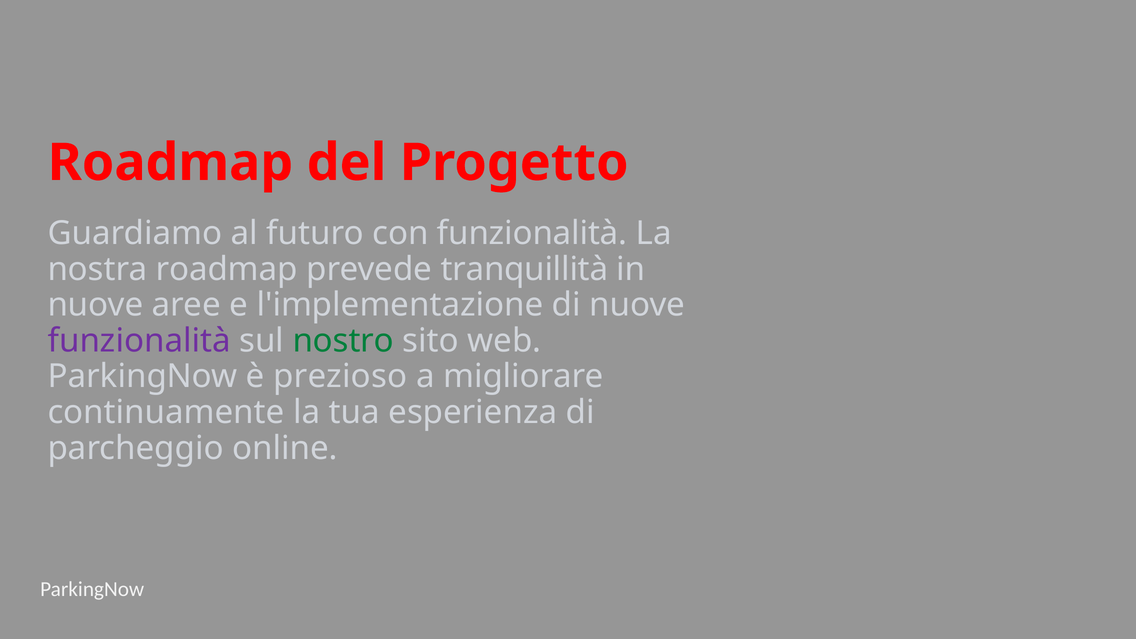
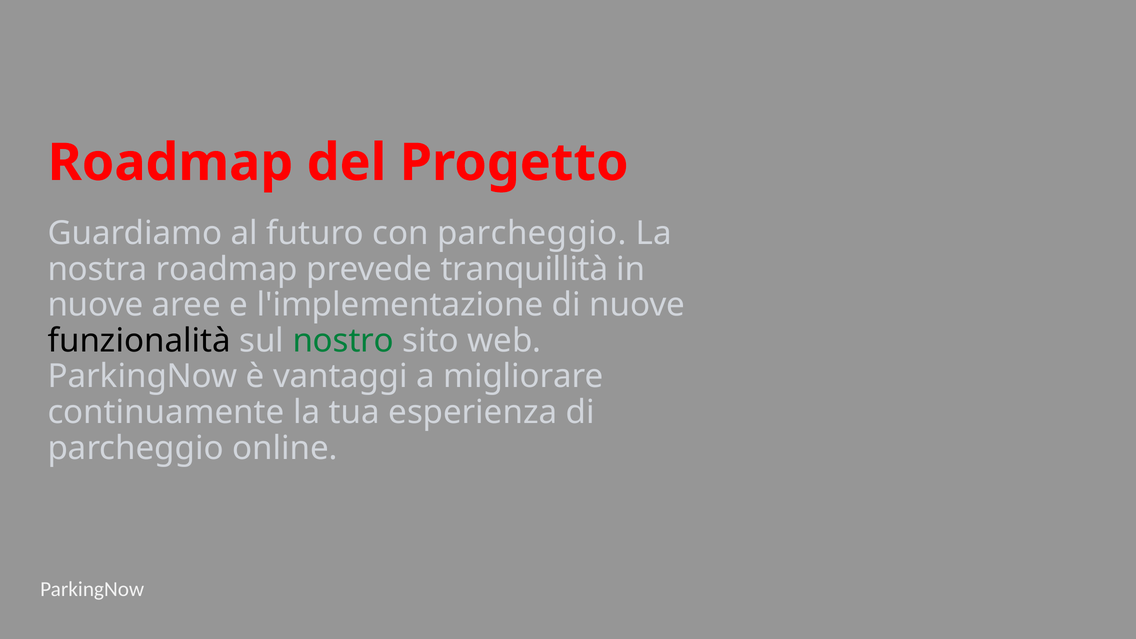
con funzionalità: funzionalità -> parcheggio (532, 233)
funzionalità colour: purple -> black (139, 341)
prezioso: prezioso -> vantaggi (340, 377)
